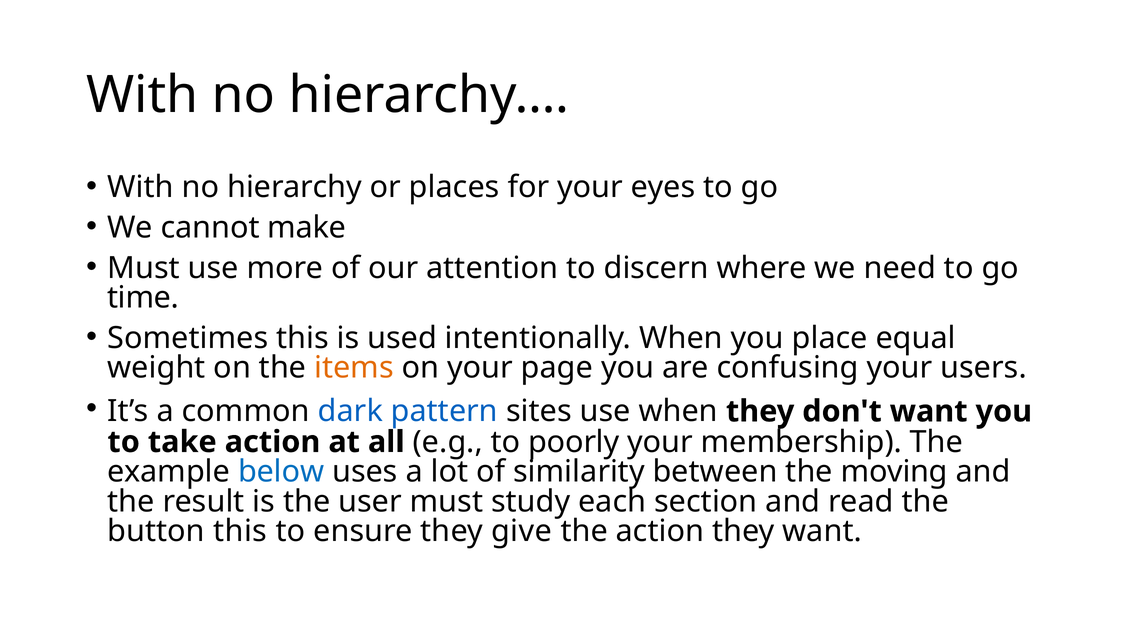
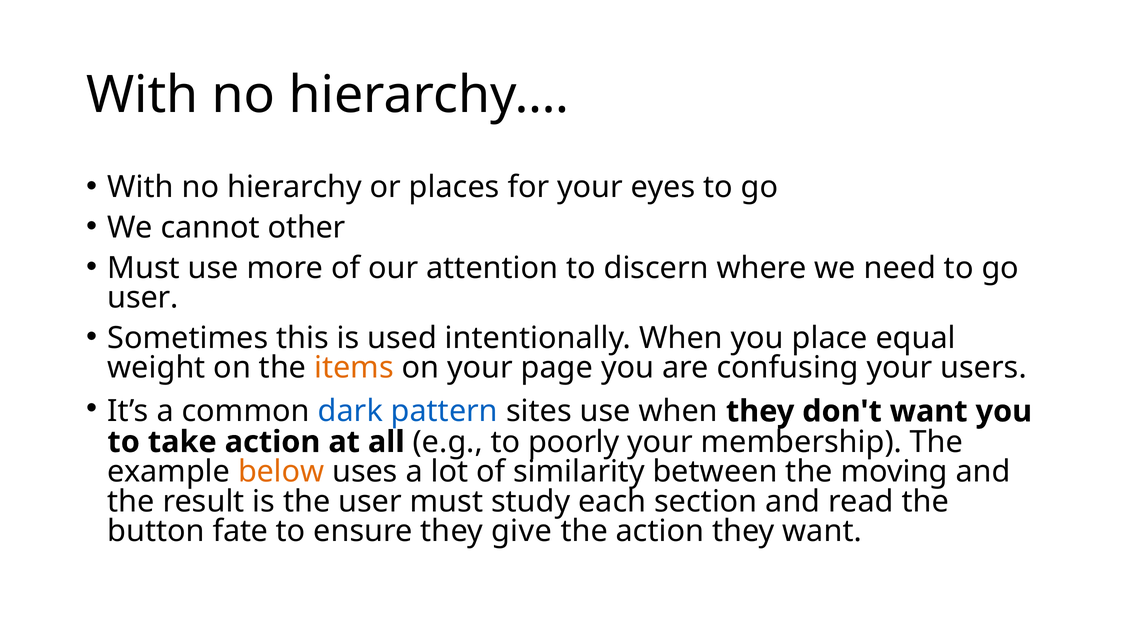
make: make -> other (307, 228)
time: time -> user (143, 298)
below colour: blue -> orange (281, 472)
button this: this -> fate (240, 531)
